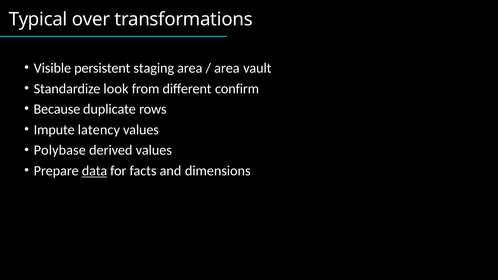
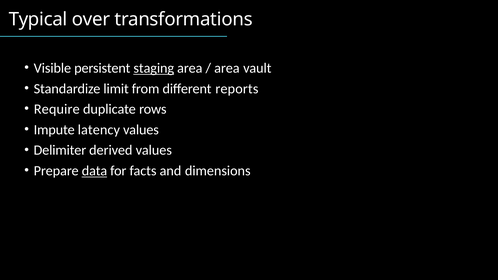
staging underline: none -> present (154, 68)
look: look -> limit (116, 89)
confirm: confirm -> reports (237, 89)
Because: Because -> Require (57, 109)
Polybase: Polybase -> Delimiter (60, 150)
